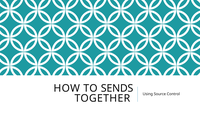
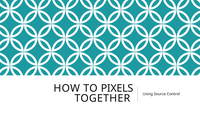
SENDS: SENDS -> PIXELS (117, 88)
